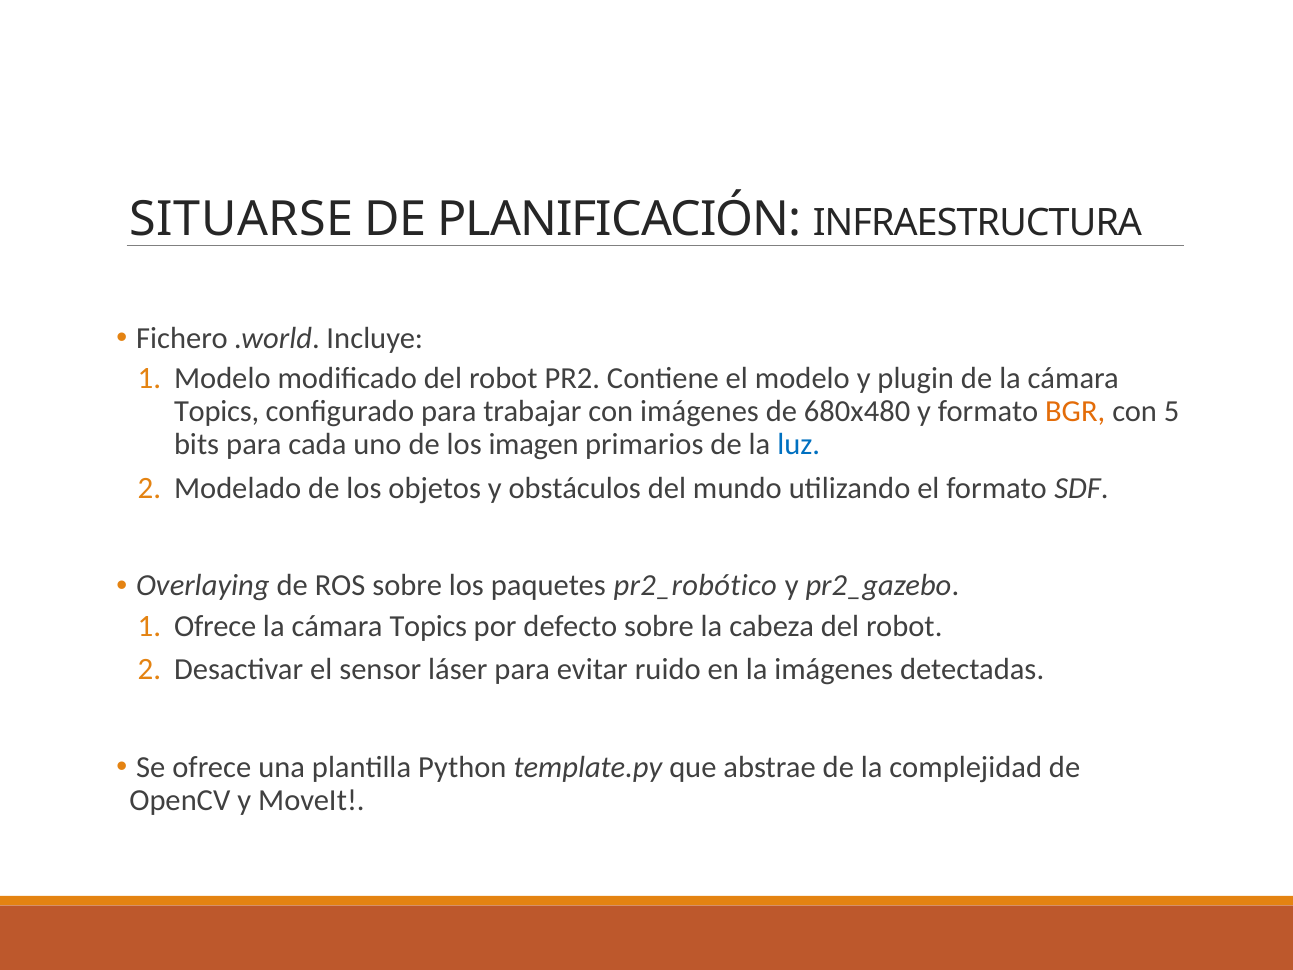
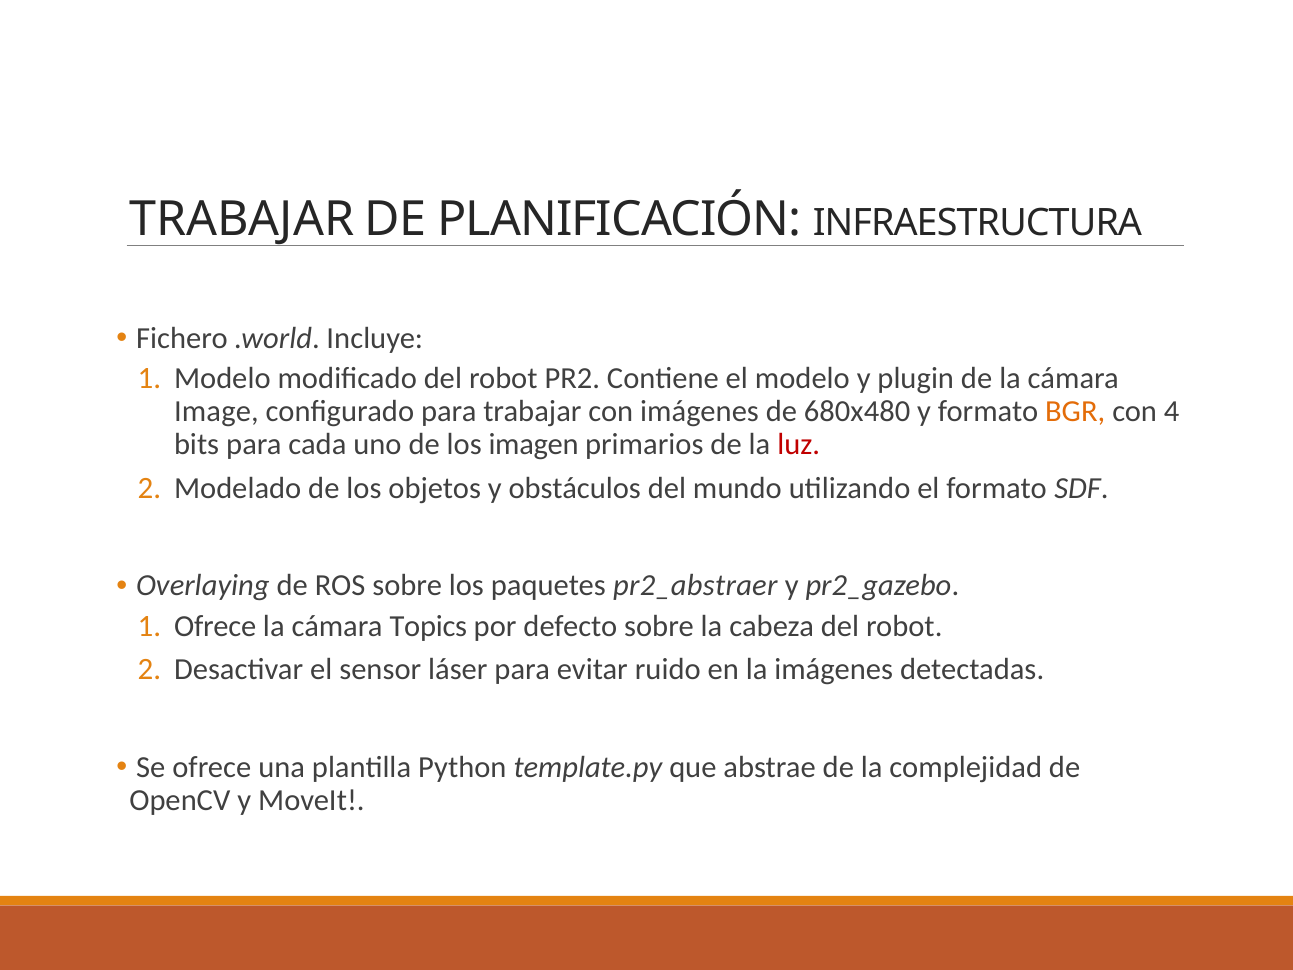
SITUARSE: SITUARSE -> TRABAJAR (242, 219)
Topics: Topics -> Image (216, 411)
5: 5 -> 4 (1172, 411)
luz colour: blue -> red (799, 444)
pr2_robótico: pr2_robótico -> pr2_abstraer (695, 586)
